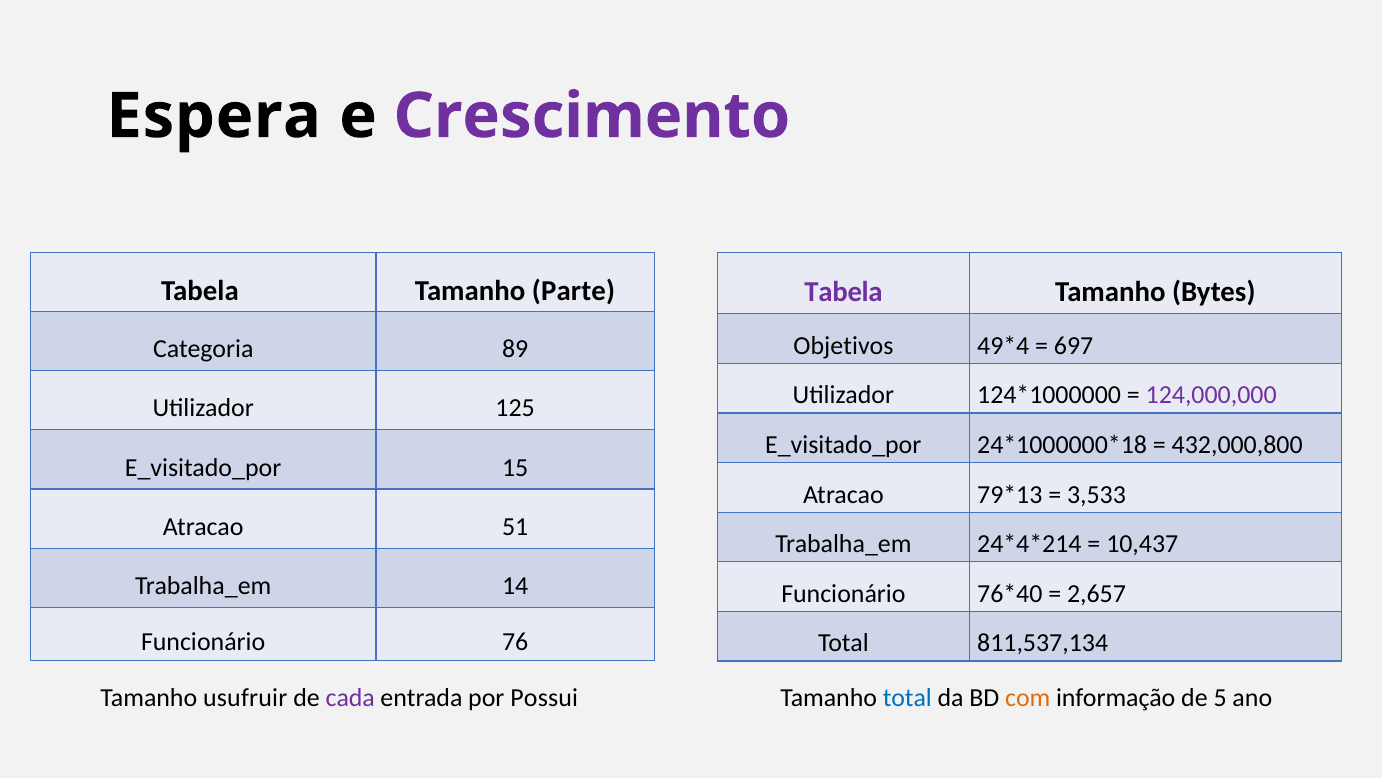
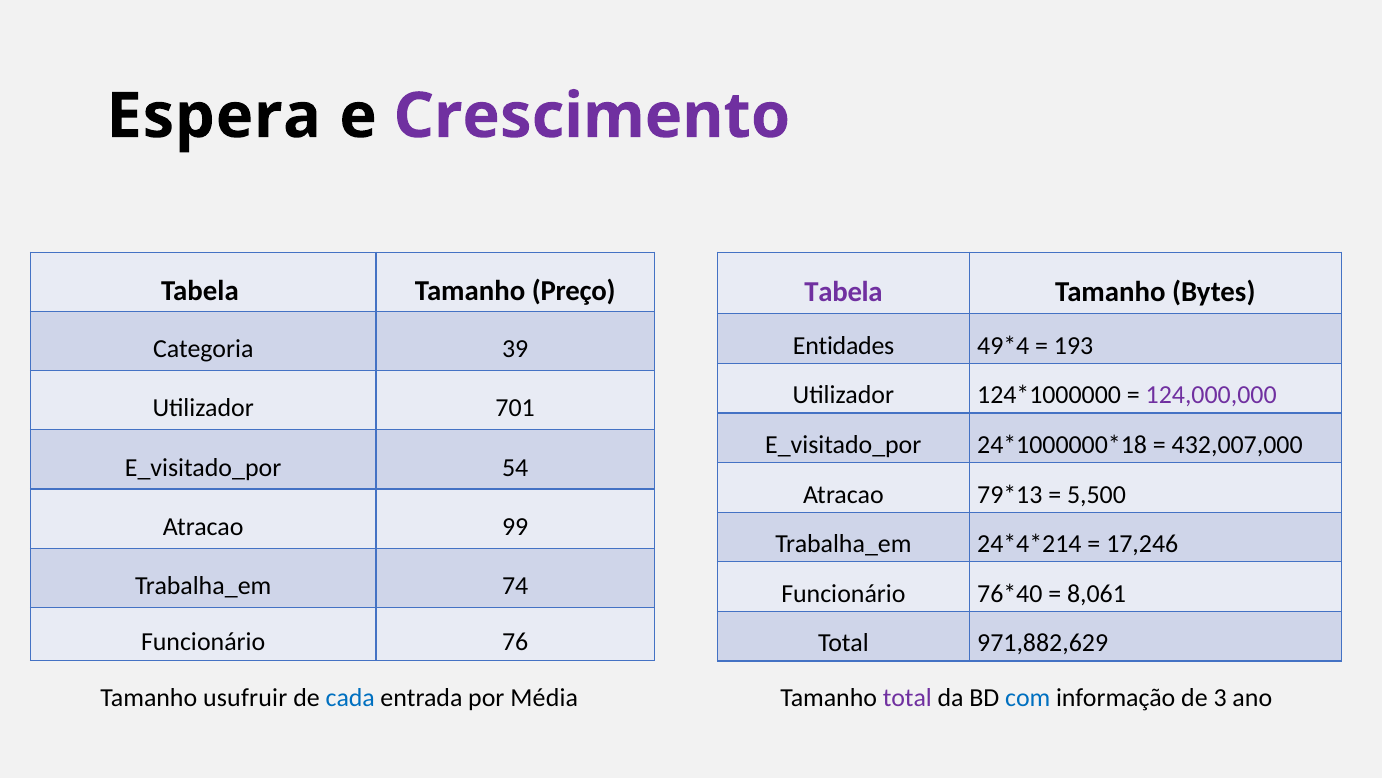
Parte: Parte -> Preço (574, 291)
Objetivos: Objetivos -> Entidades (844, 345)
697: 697 -> 193 (1074, 345)
89: 89 -> 39 (515, 349)
125: 125 -> 701 (515, 408)
432,000,800: 432,000,800 -> 432,007,000 (1237, 445)
15: 15 -> 54 (515, 467)
3,533: 3,533 -> 5,500 (1097, 494)
51: 51 -> 99 (515, 526)
10,437: 10,437 -> 17,246 (1142, 544)
14: 14 -> 74 (515, 585)
2,657: 2,657 -> 8,061 (1097, 593)
811,537,134: 811,537,134 -> 971,882,629 (1043, 643)
cada colour: purple -> blue (350, 697)
Possui: Possui -> Média (544, 697)
total colour: blue -> purple (907, 697)
com colour: orange -> blue (1028, 697)
5: 5 -> 3 (1220, 697)
